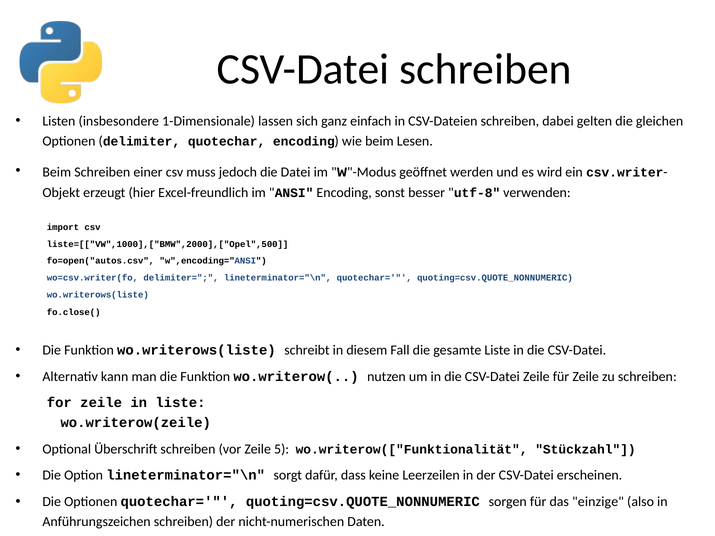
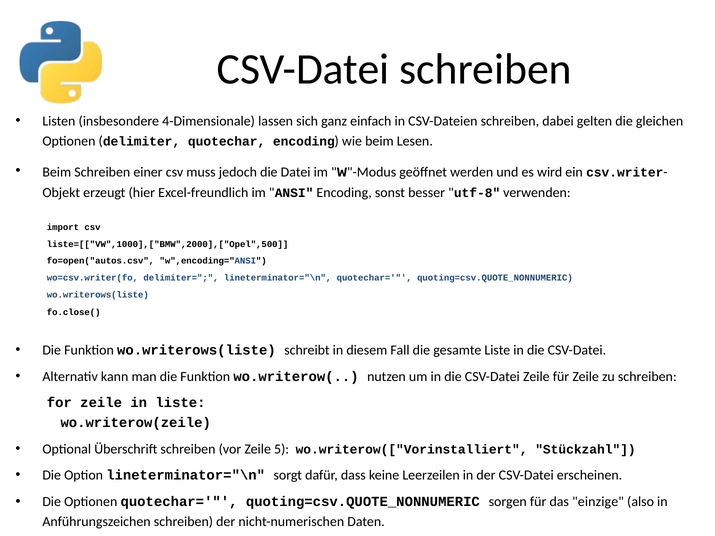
1-Dimensionale: 1-Dimensionale -> 4-Dimensionale (209, 121)
wo.writerow(["Funktionalität: wo.writerow(["Funktionalität -> wo.writerow(["Vorinstalliert (412, 450)
